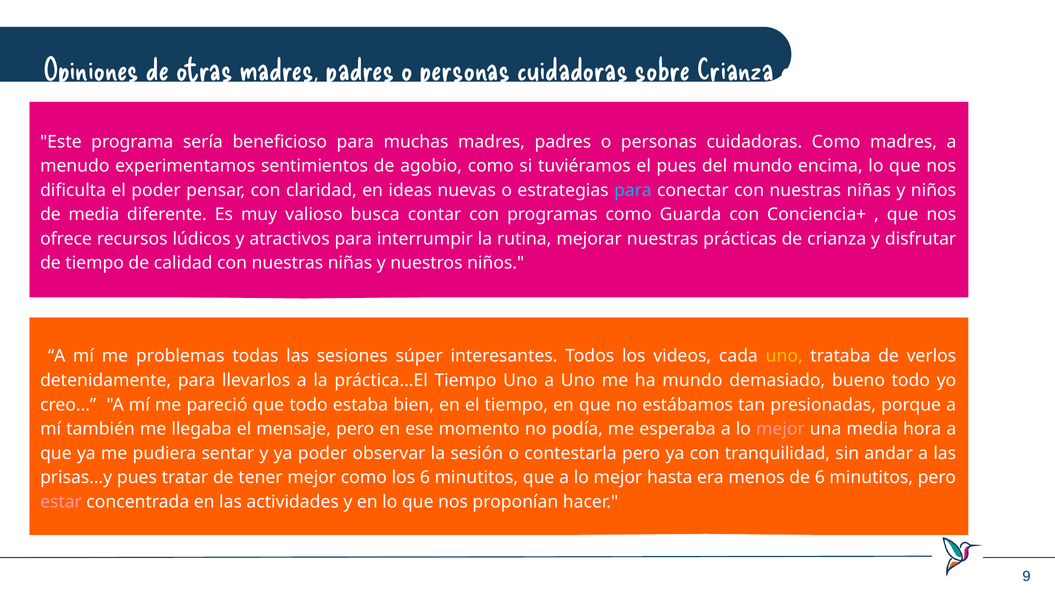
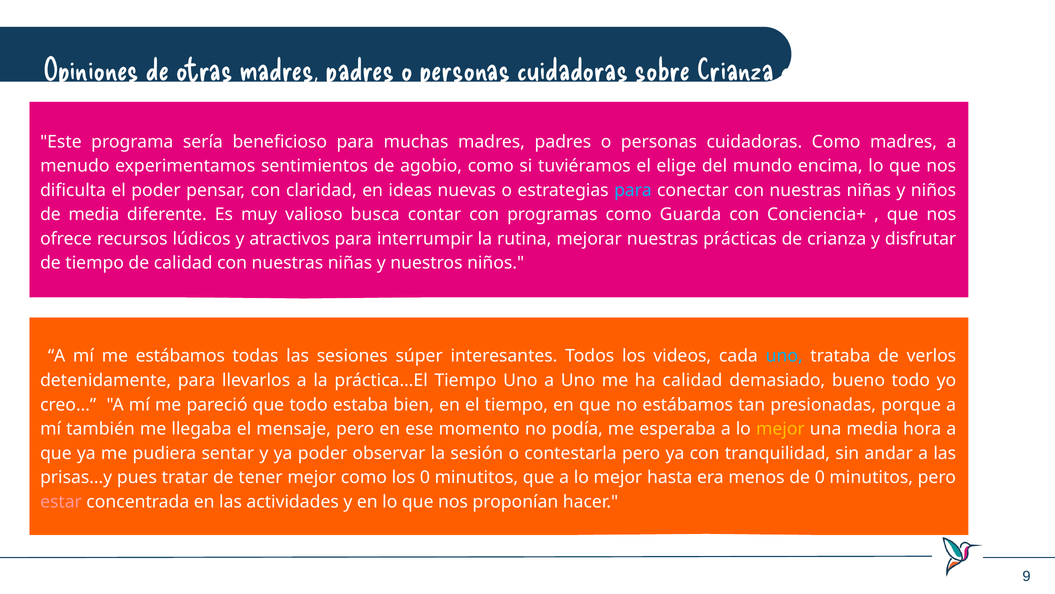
el pues: pues -> elige (676, 166)
me problemas: problemas -> estábamos (180, 356)
uno colour: yellow -> light blue (784, 356)
ha mundo: mundo -> calidad (692, 380)
mejor colour: pink -> yellow (780, 429)
los 6: 6 -> 0 (425, 477)
de 6: 6 -> 0 (820, 477)
